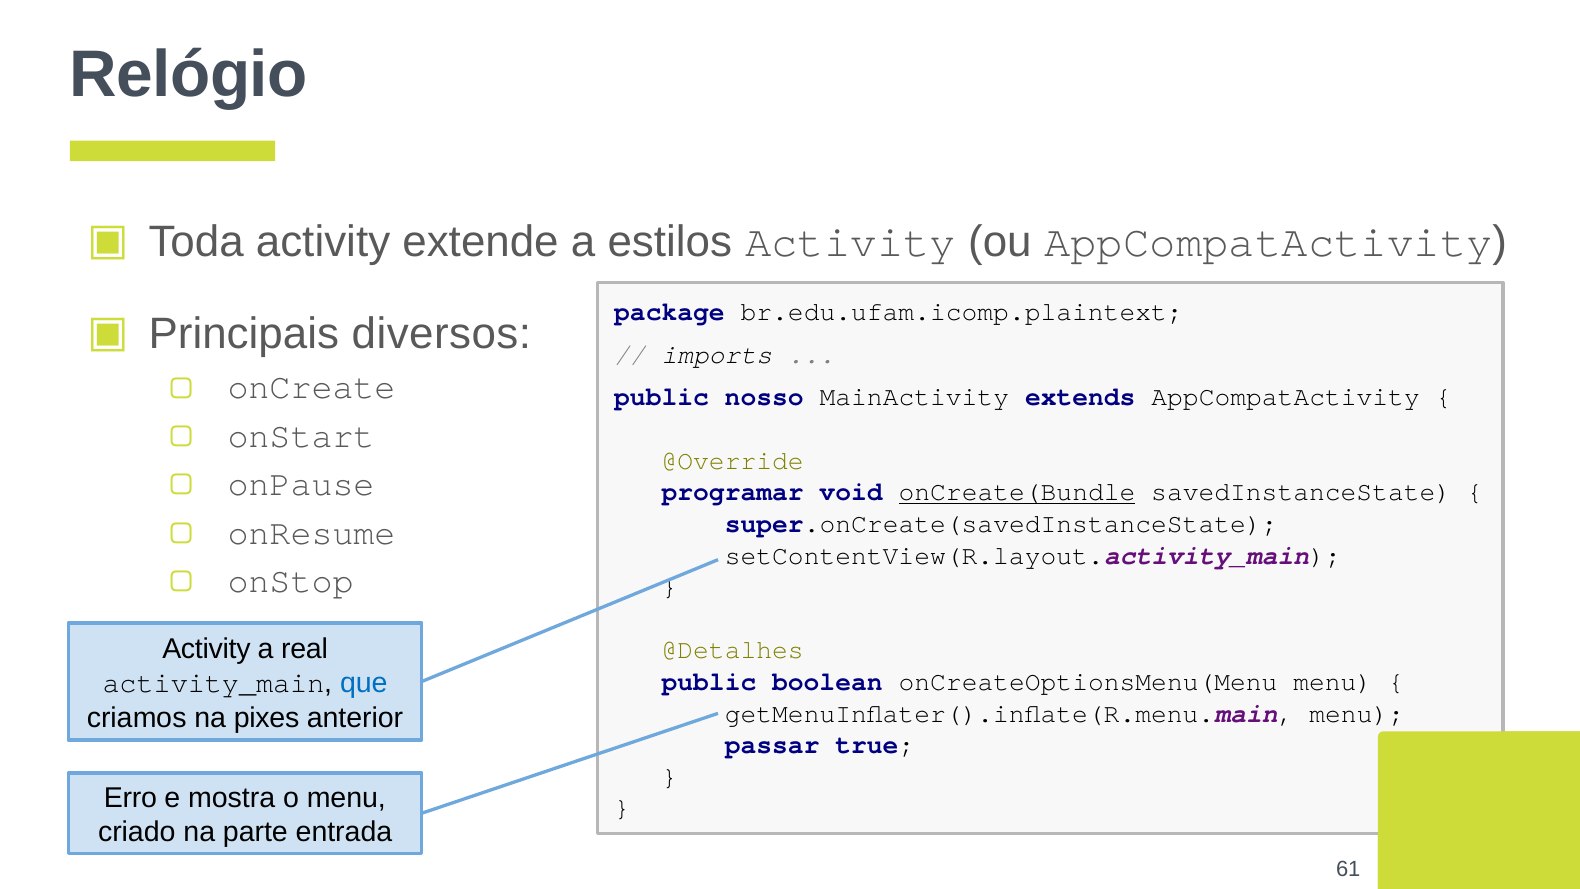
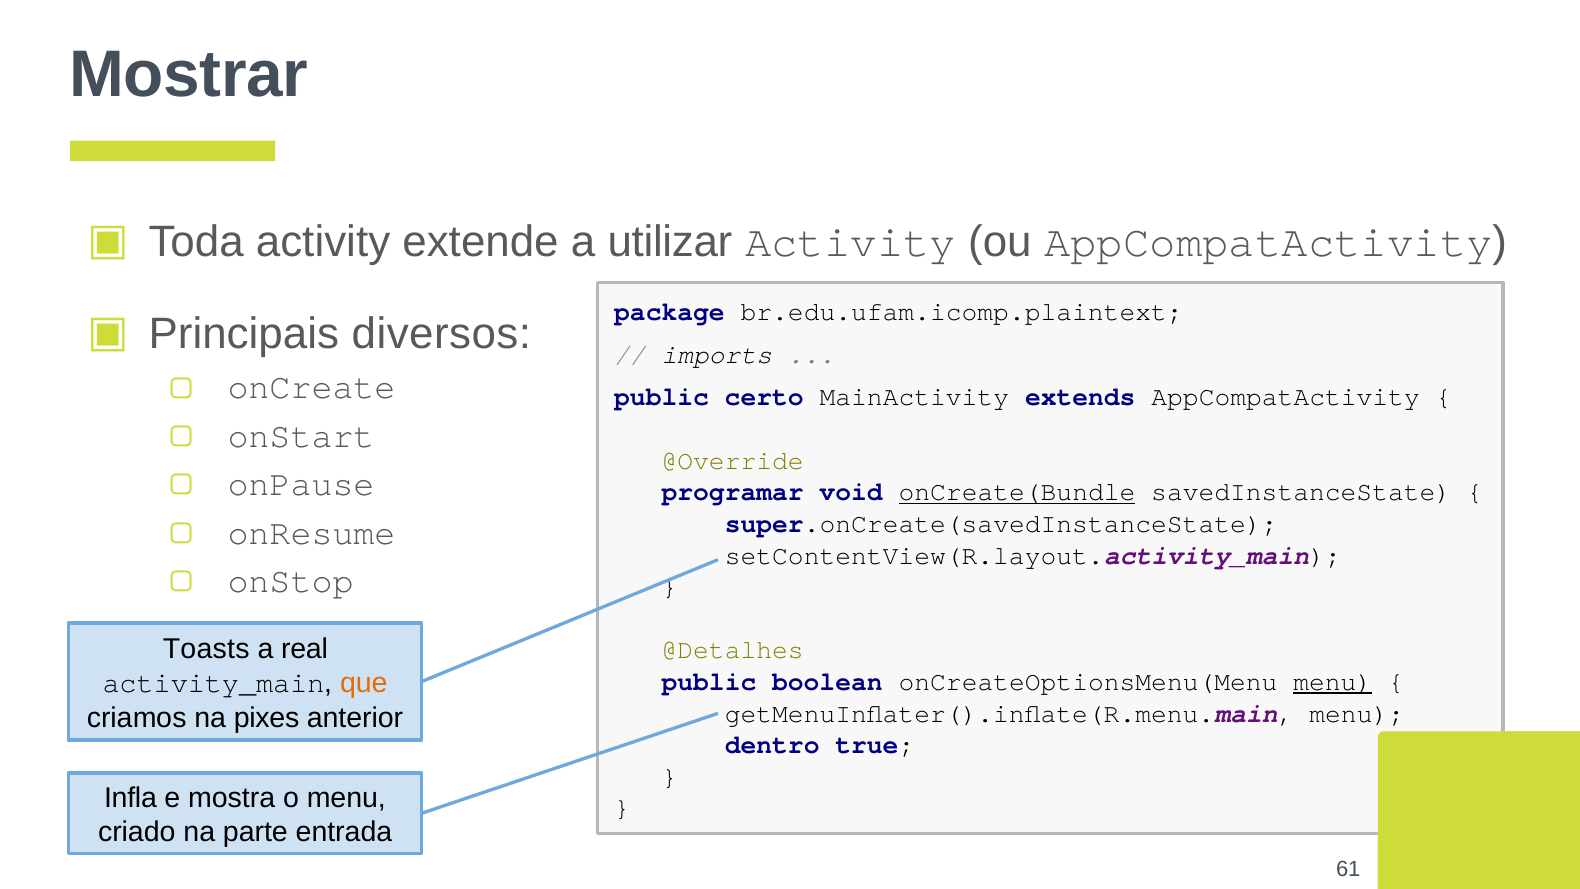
Relógio: Relógio -> Mostrar (189, 75)
estilos: estilos -> utilizar (670, 242)
nosso: nosso -> certo (764, 397)
Activity: Activity -> Toasts (206, 649)
que colour: blue -> orange (364, 683)
menu underline: none -> present (1333, 682)
passar: passar -> dentro (772, 745)
Erro: Erro -> Infla (131, 798)
